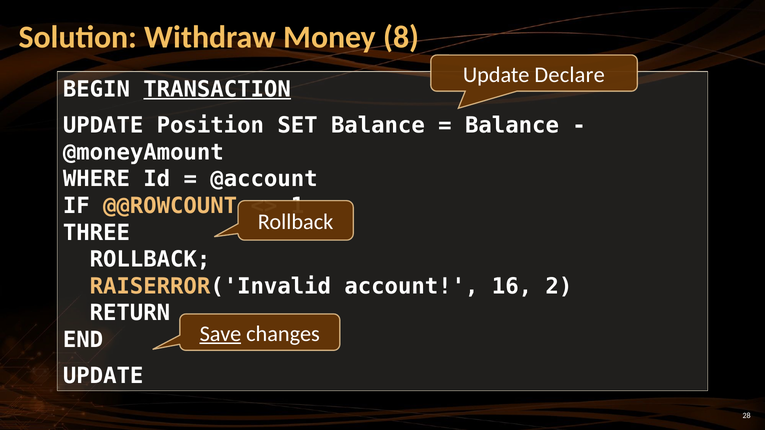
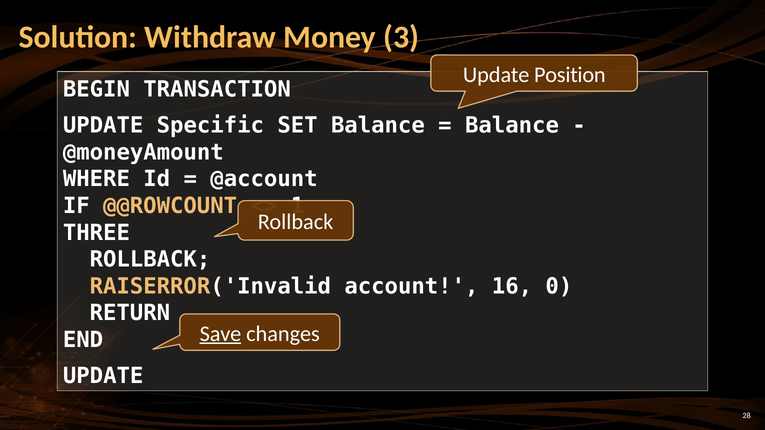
8: 8 -> 3 (401, 37)
Declare: Declare -> Position (570, 75)
TRANSACTION underline: present -> none (217, 89)
Position: Position -> Specific (210, 126)
2: 2 -> 0 (559, 286)
